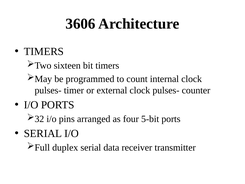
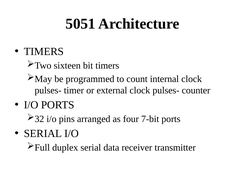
3606: 3606 -> 5051 (81, 24)
5-bit: 5-bit -> 7-bit (150, 119)
